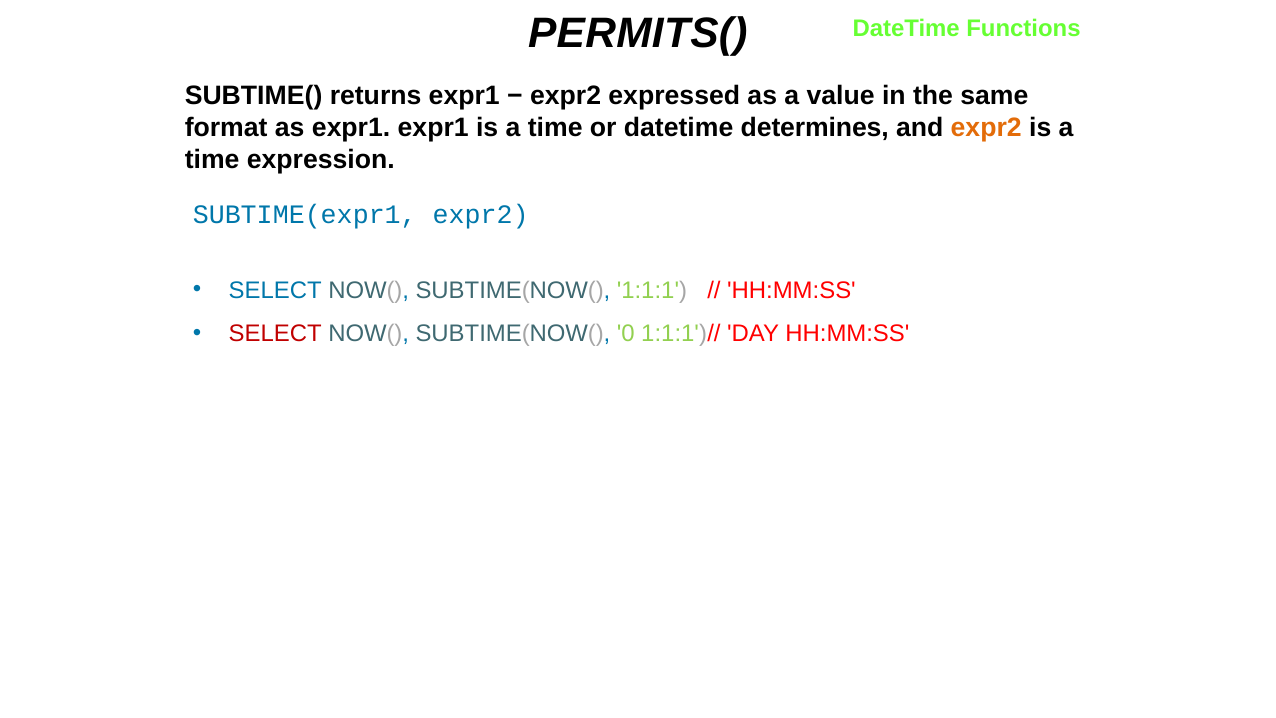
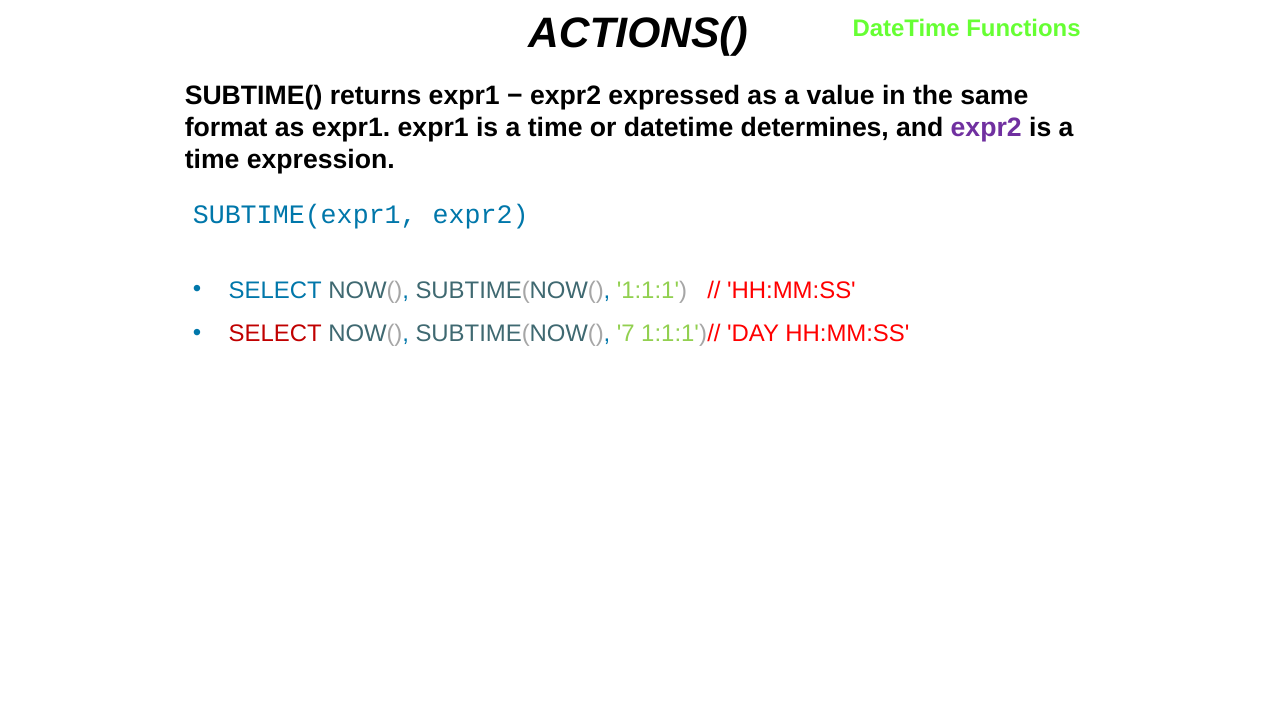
PERMITS(: PERMITS( -> ACTIONS( (638, 33)
expr2 colour: orange -> purple (986, 128)
0: 0 -> 7 (626, 333)
